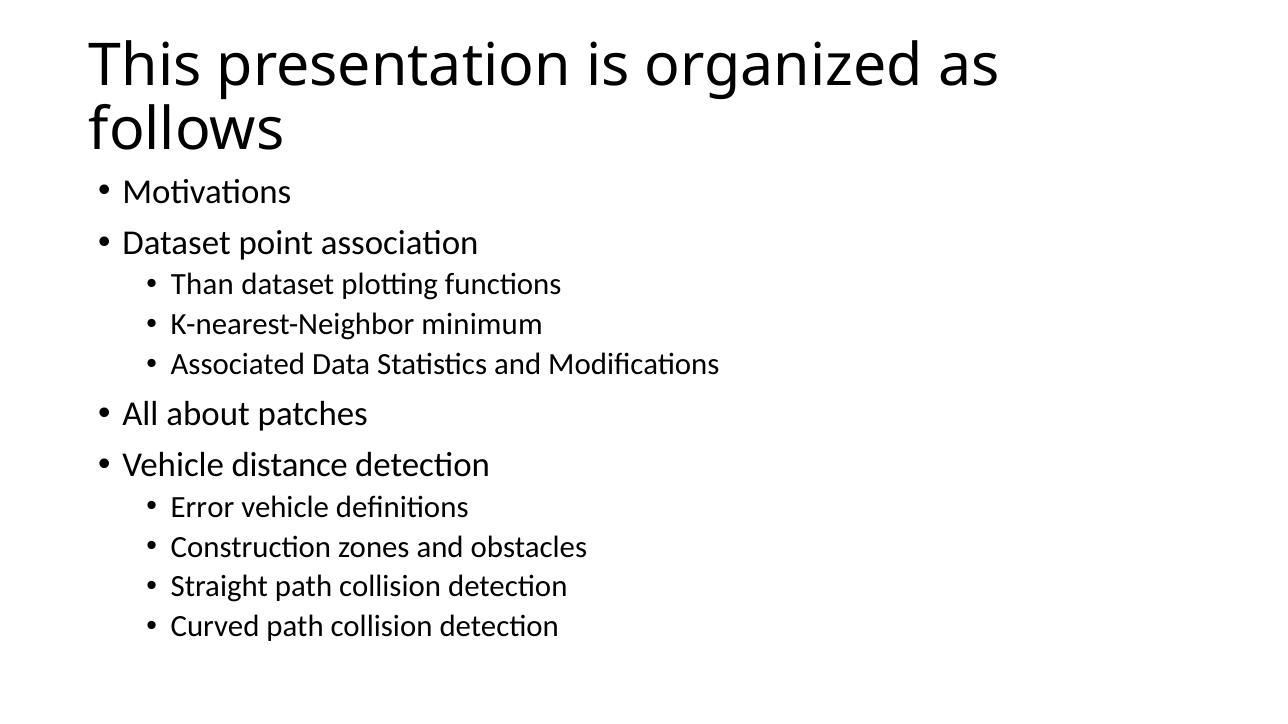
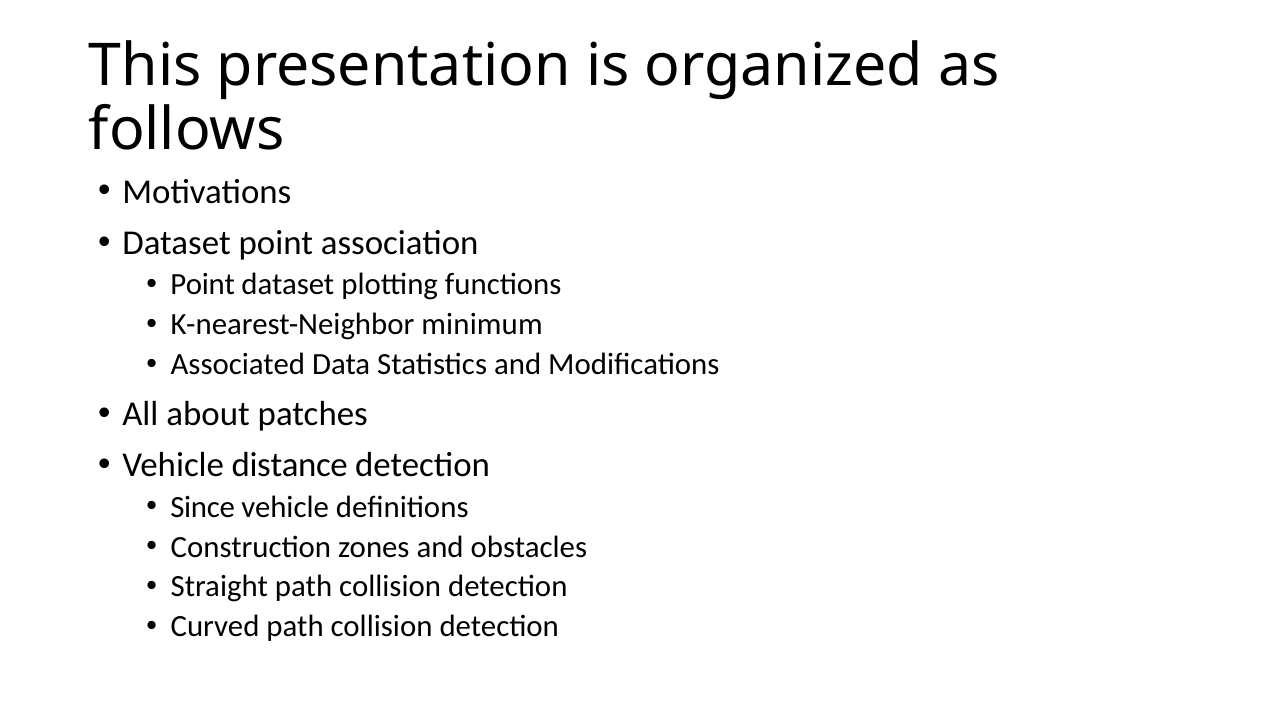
Than: Than -> Point (203, 285)
Error: Error -> Since (203, 507)
